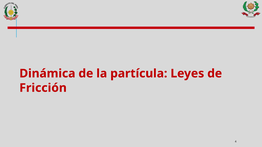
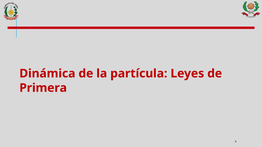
Fricción: Fricción -> Primera (43, 88)
